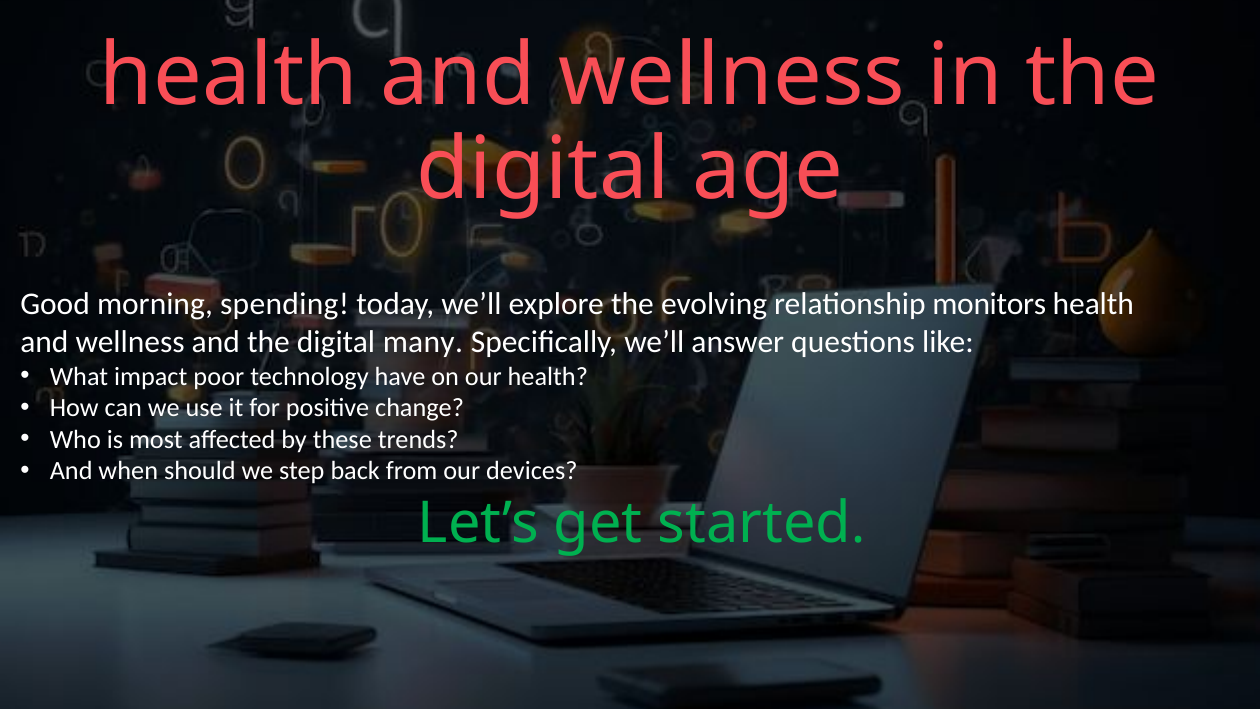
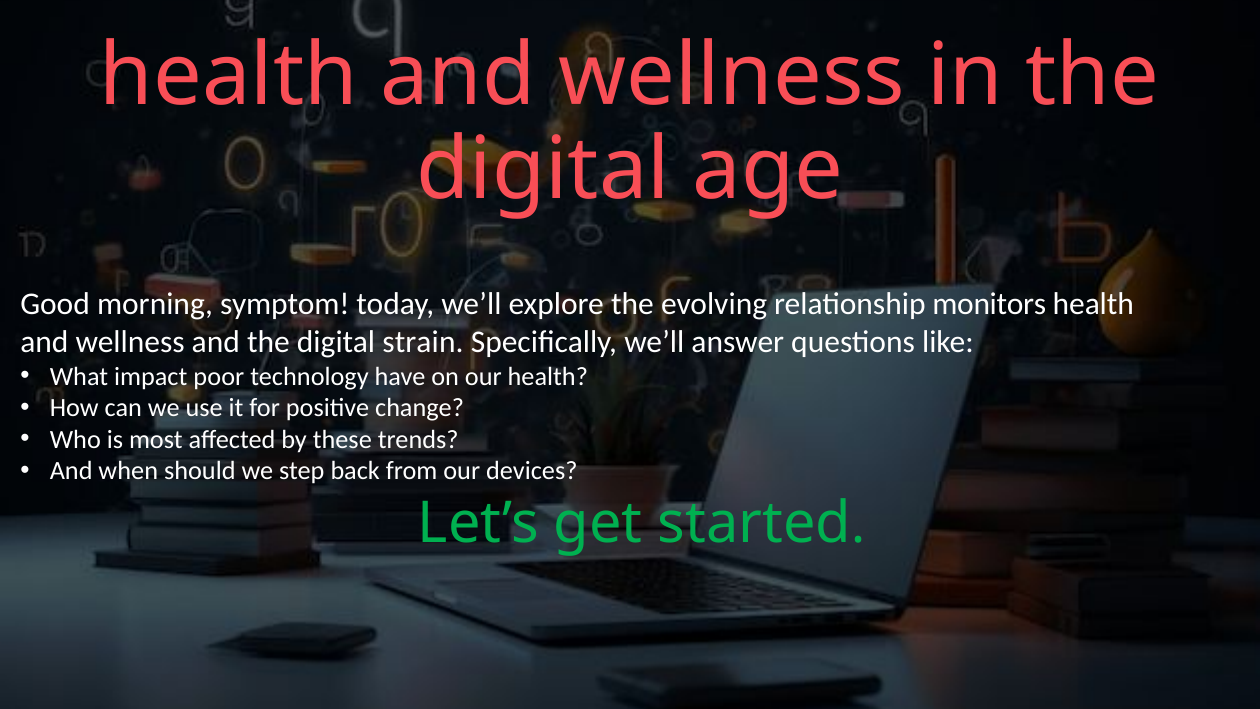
spending: spending -> symptom (285, 304)
many: many -> strain (423, 342)
